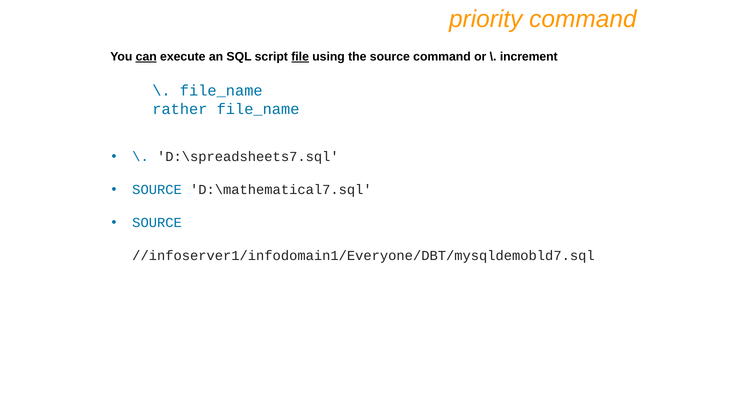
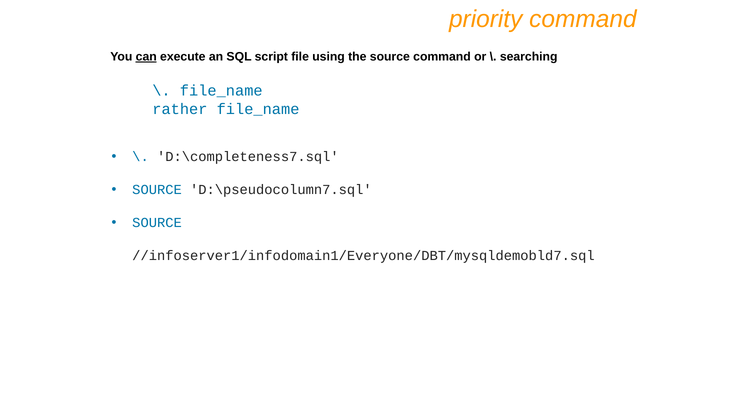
file underline: present -> none (300, 57)
increment: increment -> searching (529, 57)
D:\spreadsheets7.sql: D:\spreadsheets7.sql -> D:\completeness7.sql (248, 157)
D:\mathematical7.sql: D:\mathematical7.sql -> D:\pseudocolumn7.sql (281, 190)
